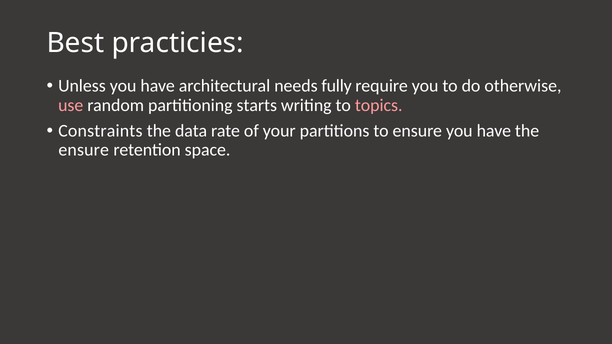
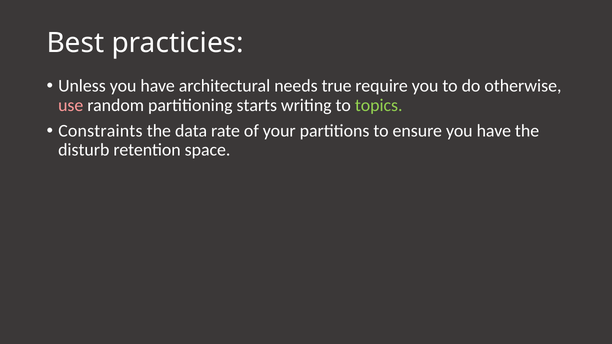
fully: fully -> true (337, 86)
topics colour: pink -> light green (379, 105)
ensure: ensure -> disturb (84, 150)
